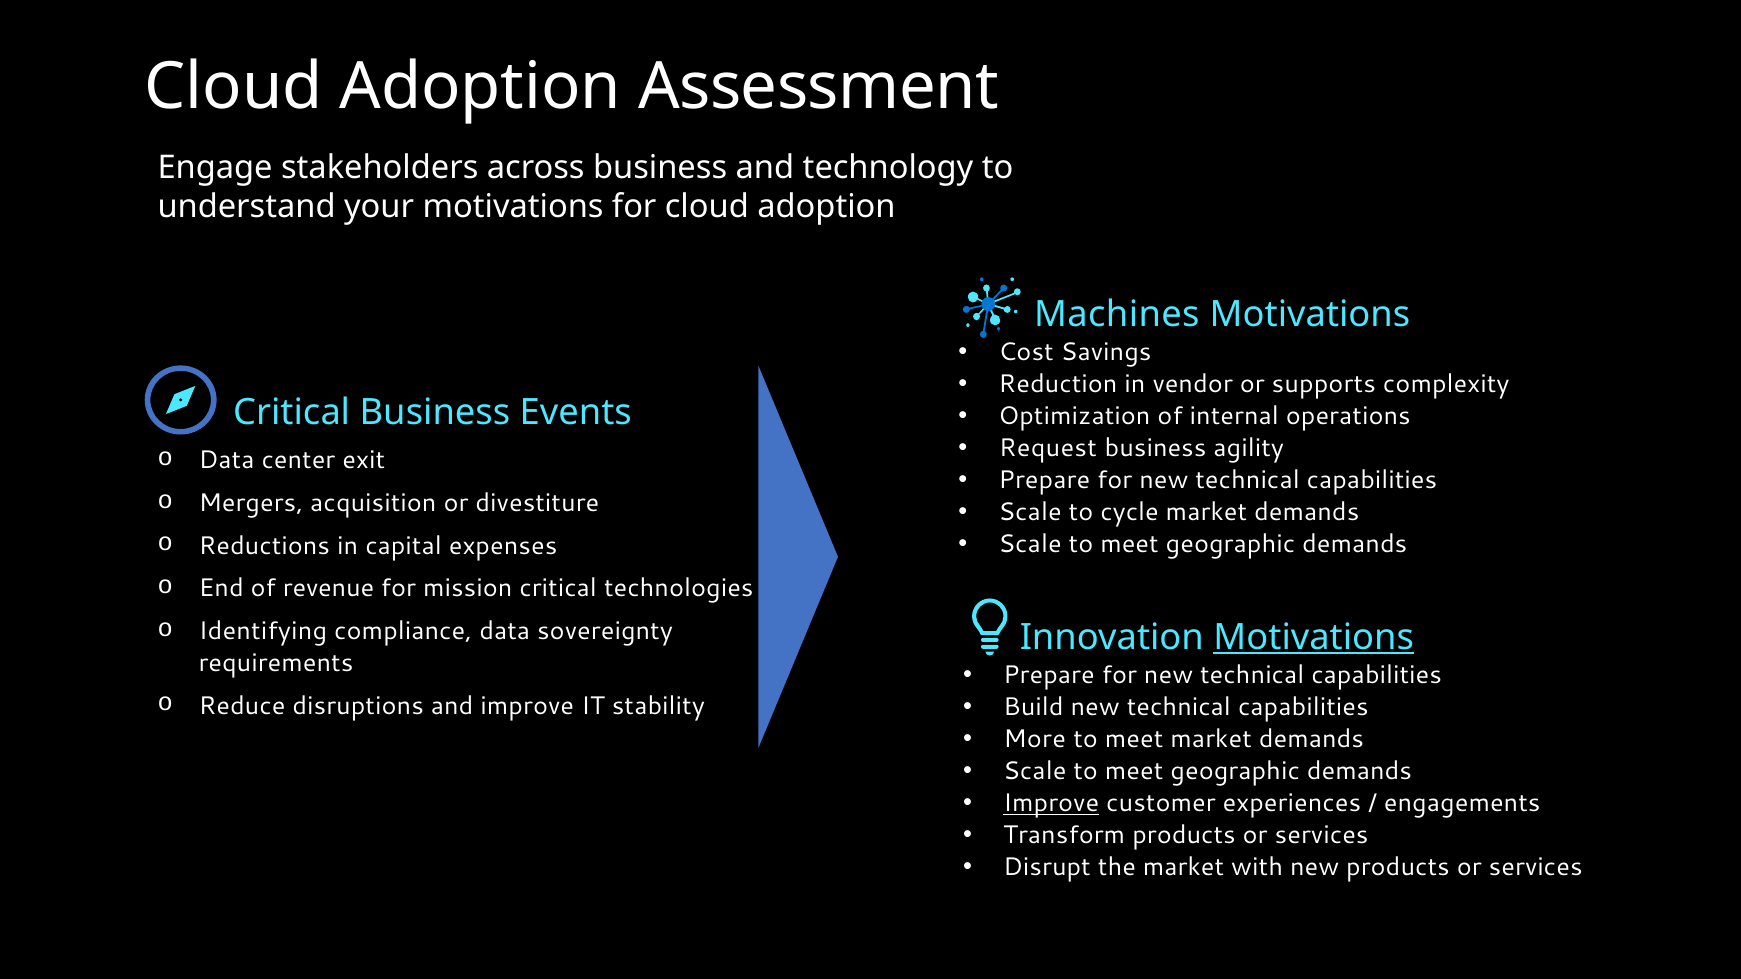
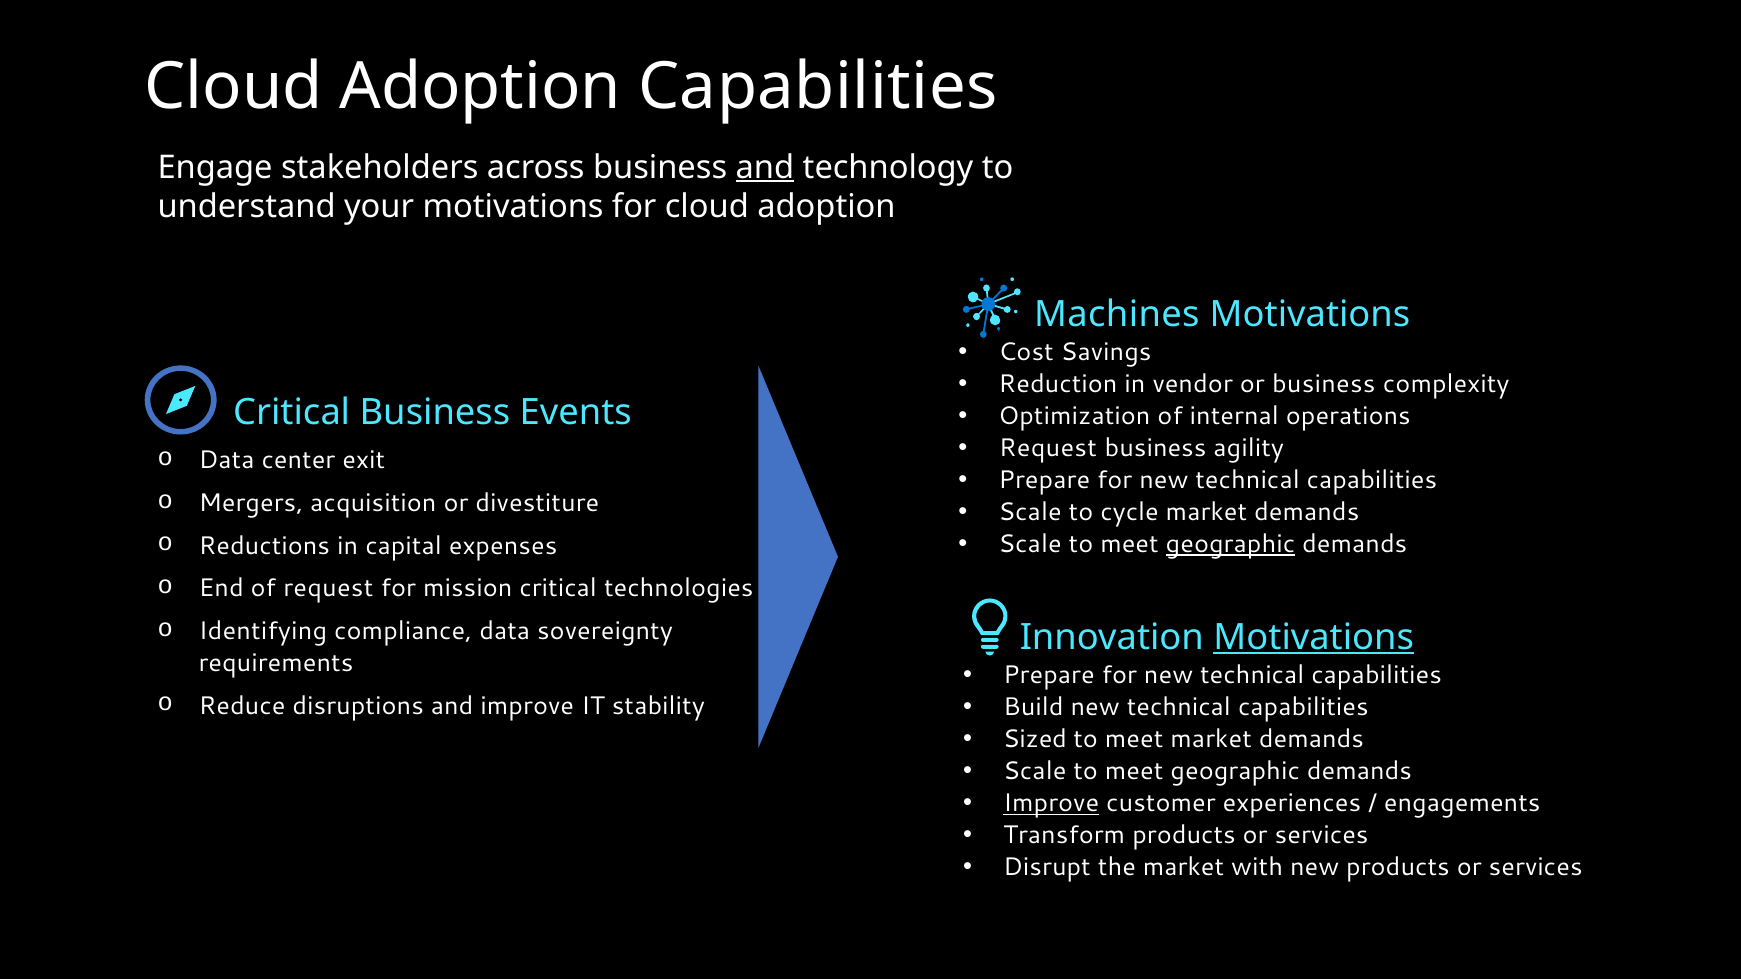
Adoption Assessment: Assessment -> Capabilities (818, 87)
and underline: none -> present (765, 167)
or supports: supports -> business (1324, 384)
geographic underline: none -> present (1230, 544)
of revenue: revenue -> request (328, 589)
More: More -> Sized (1035, 740)
